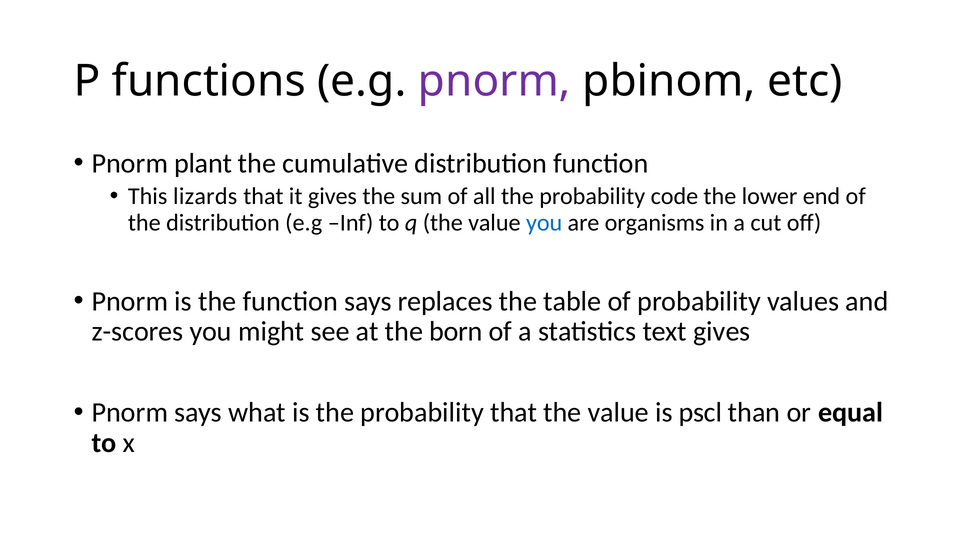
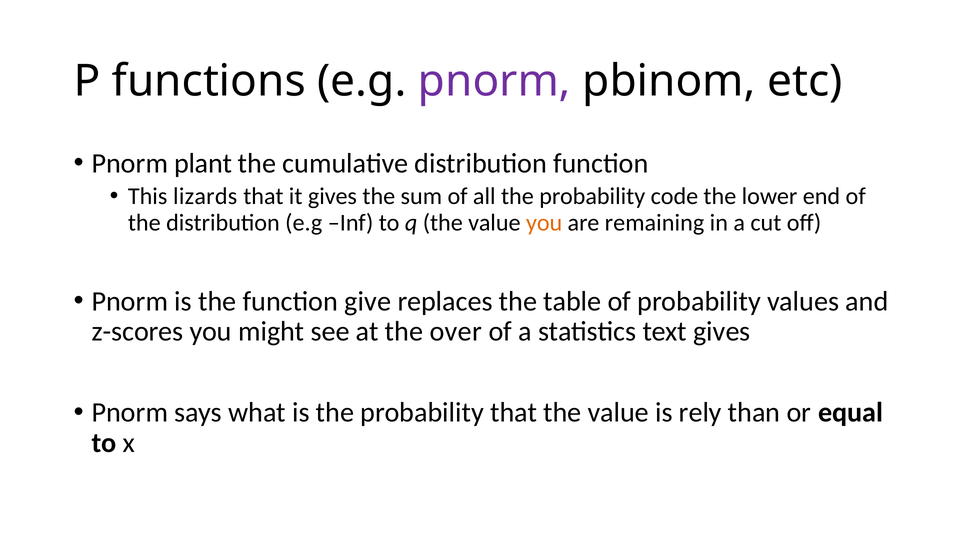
you colour: blue -> orange (544, 223)
organisms: organisms -> remaining (654, 223)
function says: says -> give (368, 301)
born: born -> over (456, 332)
pscl: pscl -> rely (700, 413)
